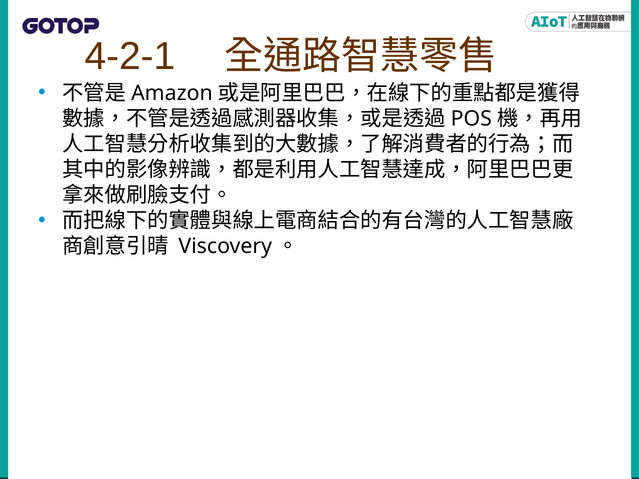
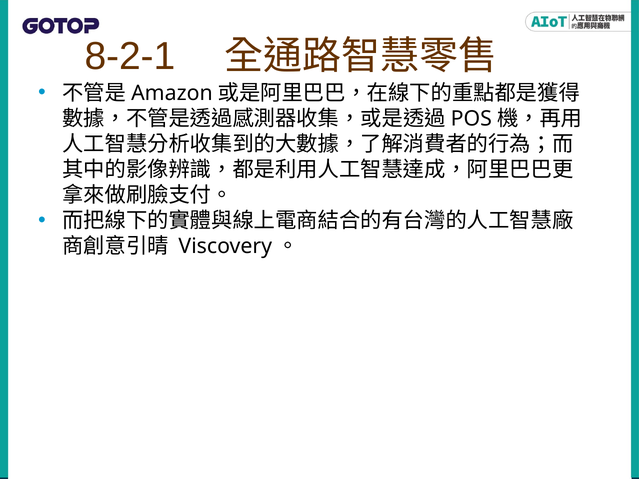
4-2-1: 4-2-1 -> 8-2-1 (130, 57)
